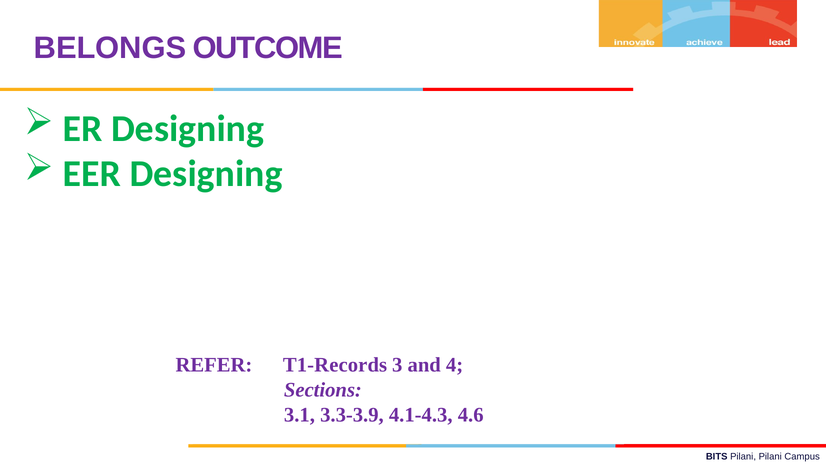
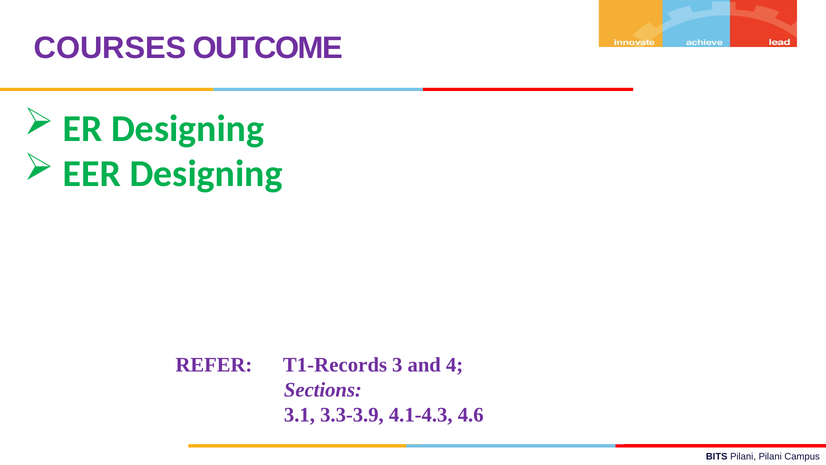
BELONGS: BELONGS -> COURSES (110, 48)
